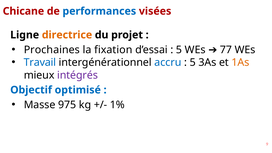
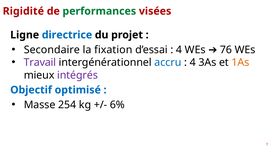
Chicane: Chicane -> Rigidité (23, 11)
performances colour: blue -> green (99, 11)
directrice colour: orange -> blue (67, 35)
Prochaines: Prochaines -> Secondaire (52, 50)
5: 5 -> 4 (179, 50)
77: 77 -> 76 (226, 50)
Travail colour: blue -> purple (40, 62)
5: 5 -> 4 (193, 62)
975: 975 -> 254 (67, 105)
1%: 1% -> 6% (117, 105)
